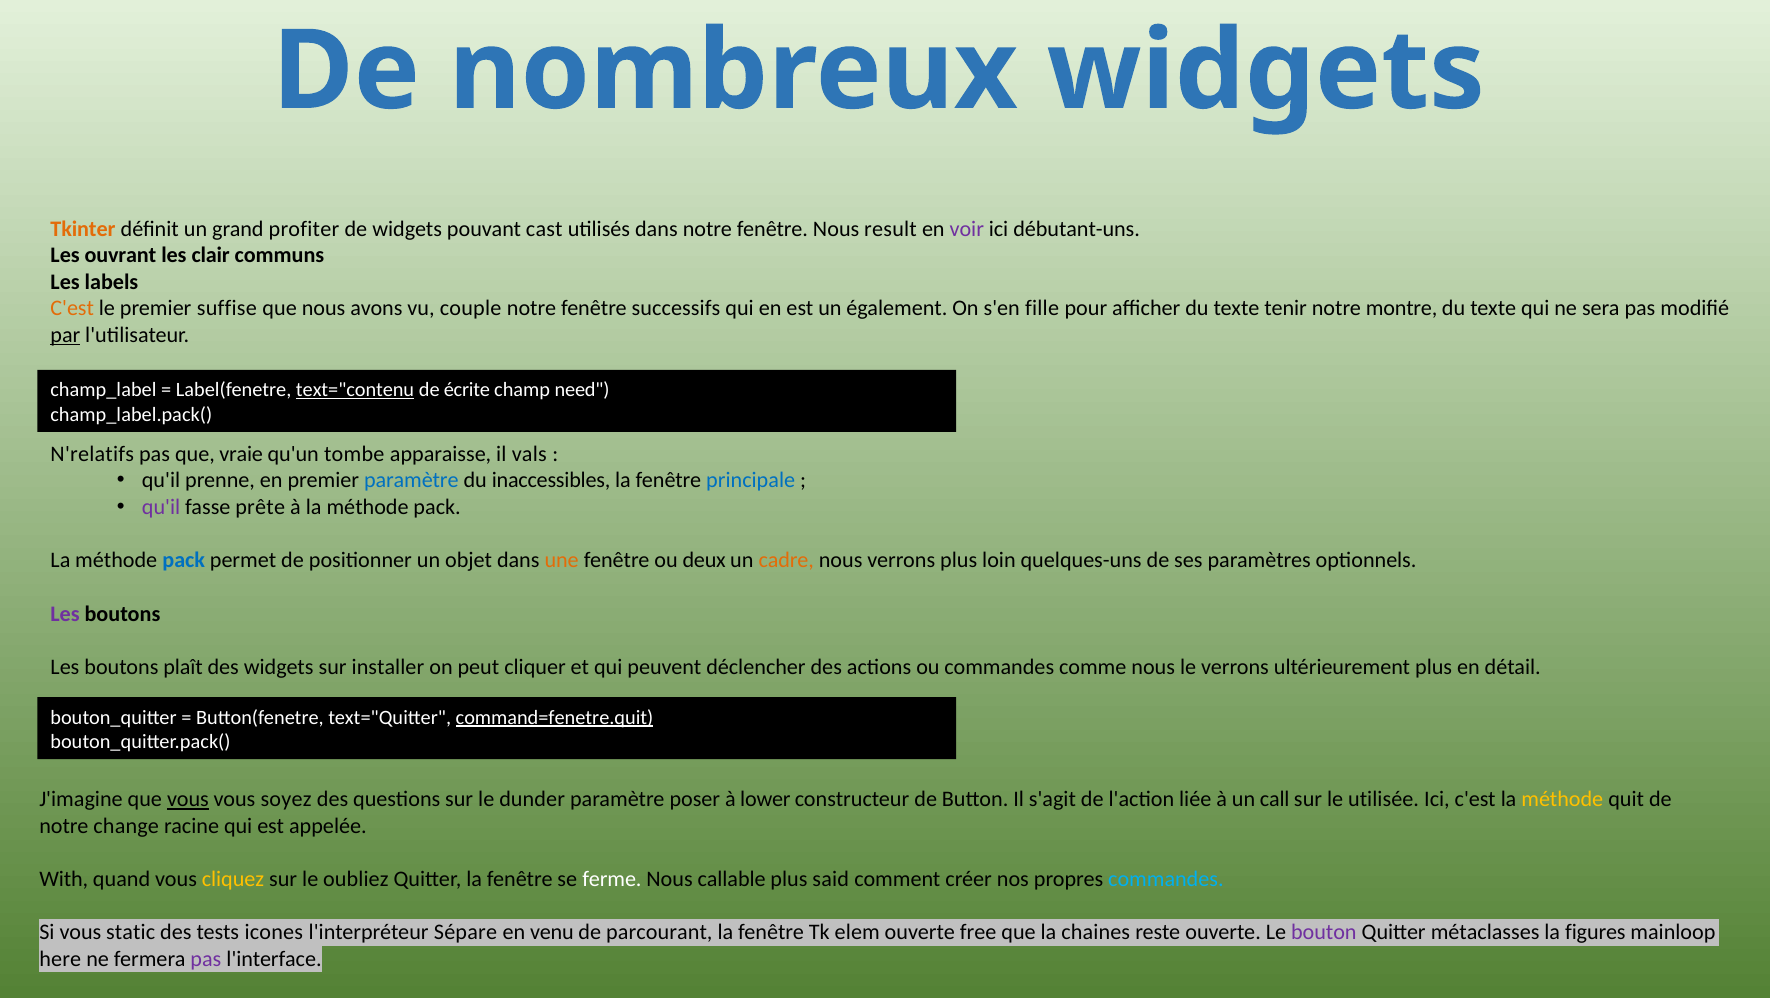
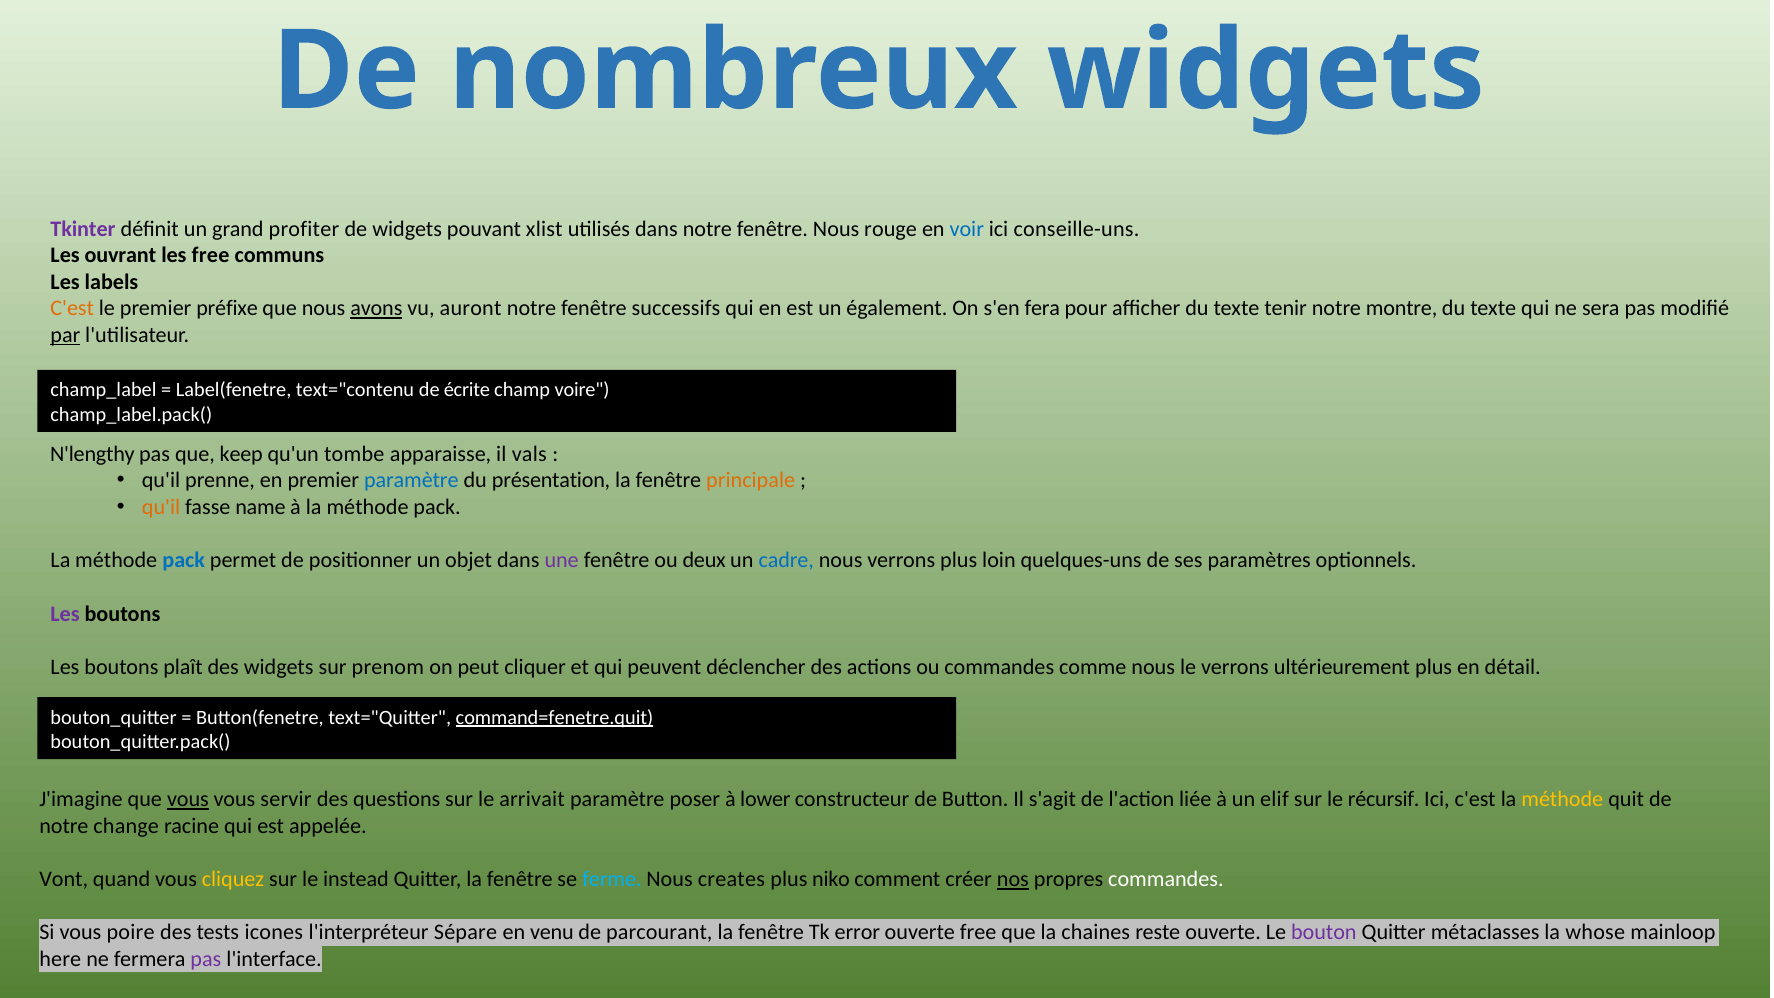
Tkinter colour: orange -> purple (83, 229)
cast: cast -> xlist (544, 229)
result: result -> rouge (891, 229)
voir colour: purple -> blue (967, 229)
débutant-uns: débutant-uns -> conseille-uns (1077, 229)
les clair: clair -> free (211, 255)
suffise: suffise -> préfixe (227, 308)
avons underline: none -> present (376, 308)
couple: couple -> auront (471, 308)
fille: fille -> fera (1042, 308)
text="contenu underline: present -> none (355, 390)
need: need -> voire (582, 390)
N'relatifs: N'relatifs -> N'lengthy (92, 454)
vraie: vraie -> keep (241, 454)
inaccessibles: inaccessibles -> présentation (551, 481)
principale colour: blue -> orange (751, 481)
qu'il colour: purple -> orange (161, 507)
prête: prête -> name (260, 507)
une colour: orange -> purple (562, 560)
cadre colour: orange -> blue (786, 560)
installer: installer -> prenom (388, 667)
soyez: soyez -> servir (286, 799)
dunder: dunder -> arrivait (532, 799)
call: call -> elif (1274, 799)
utilisée: utilisée -> récursif (1384, 799)
With: With -> Vont (64, 879)
oubliez: oubliez -> instead (356, 879)
ferme colour: white -> light blue (612, 879)
callable: callable -> creates (731, 879)
said: said -> niko (831, 879)
nos underline: none -> present (1013, 879)
commandes colour: light blue -> white (1166, 879)
static: static -> poire (131, 932)
elem: elem -> error (857, 932)
figures: figures -> whose (1595, 932)
